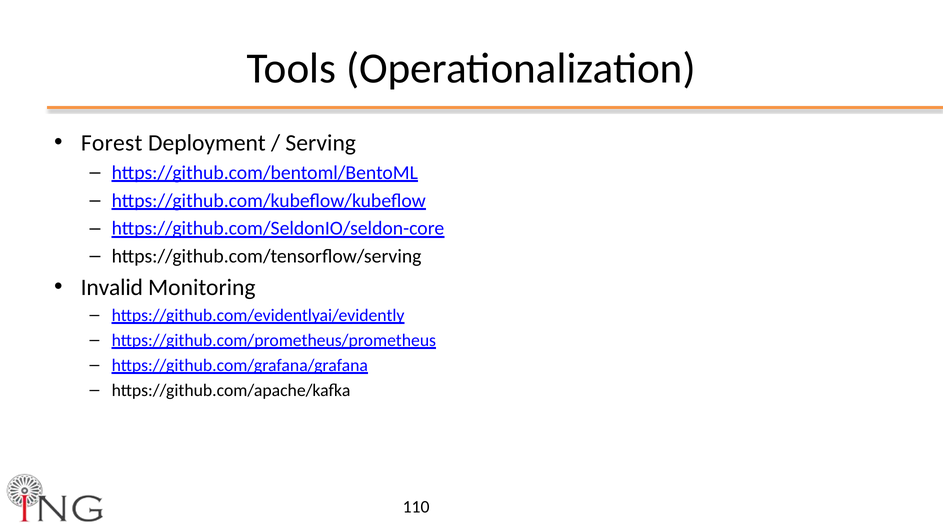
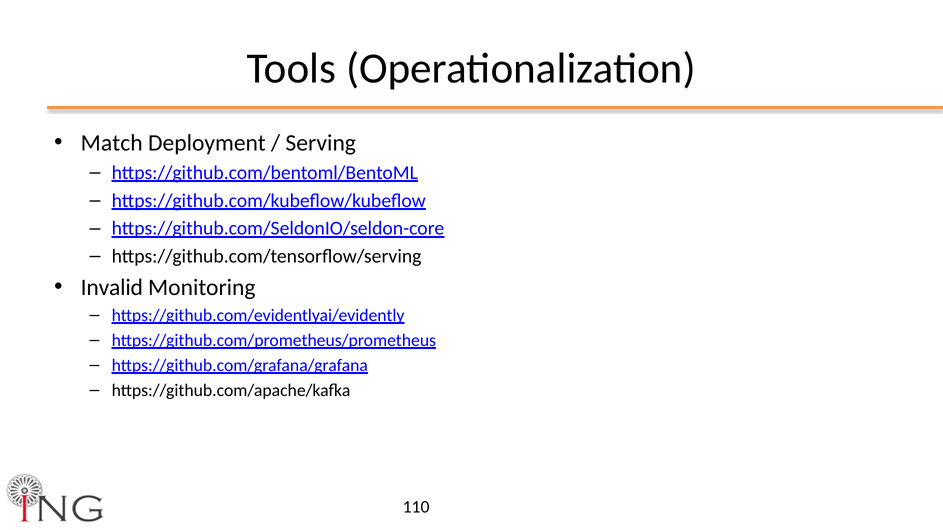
Forest: Forest -> Match (112, 143)
